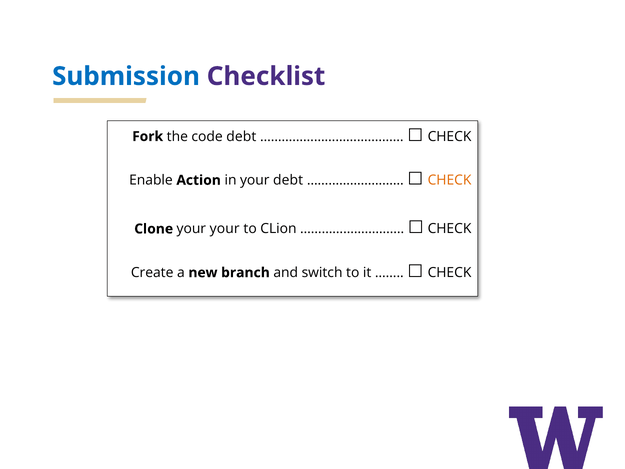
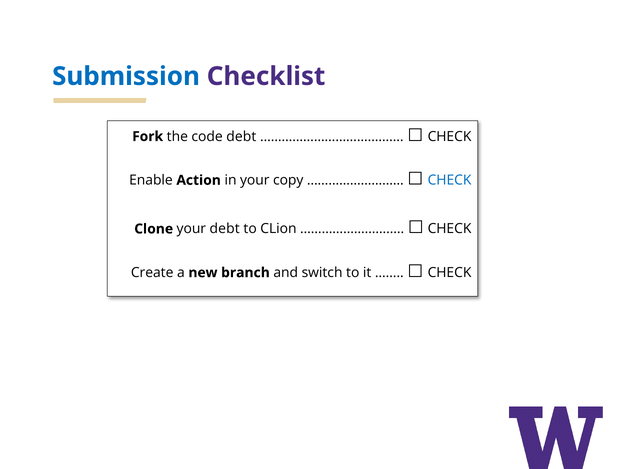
your debt: debt -> copy (288, 180)
CHECK colour: orange -> blue (450, 180)
your your: your -> debt (225, 229)
